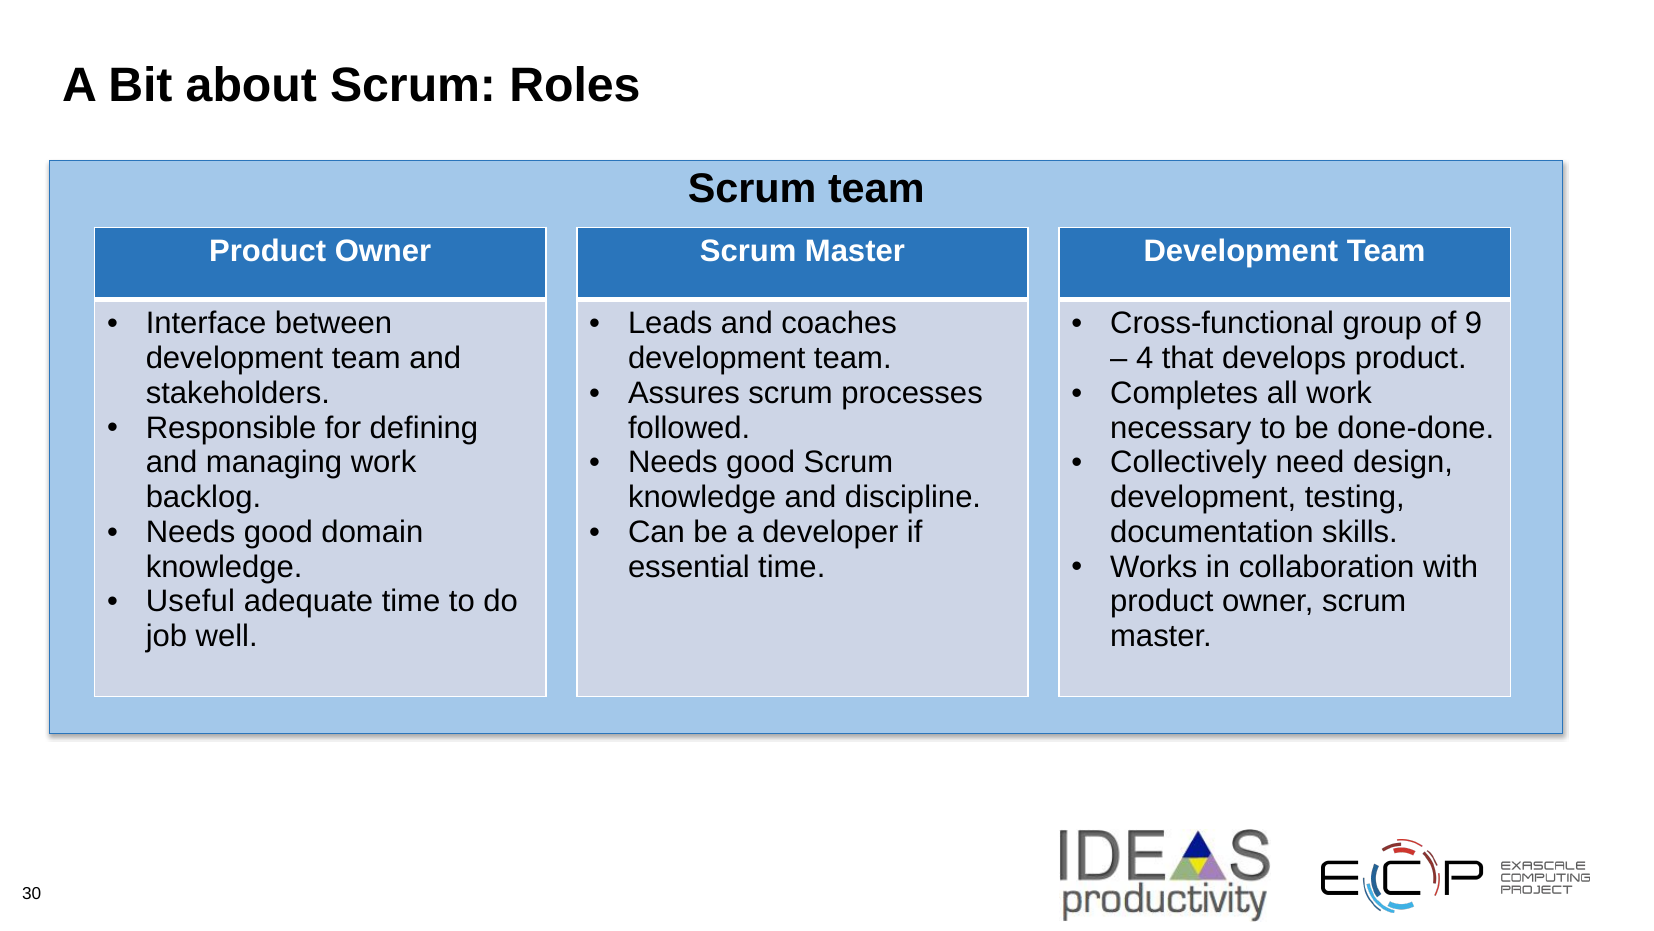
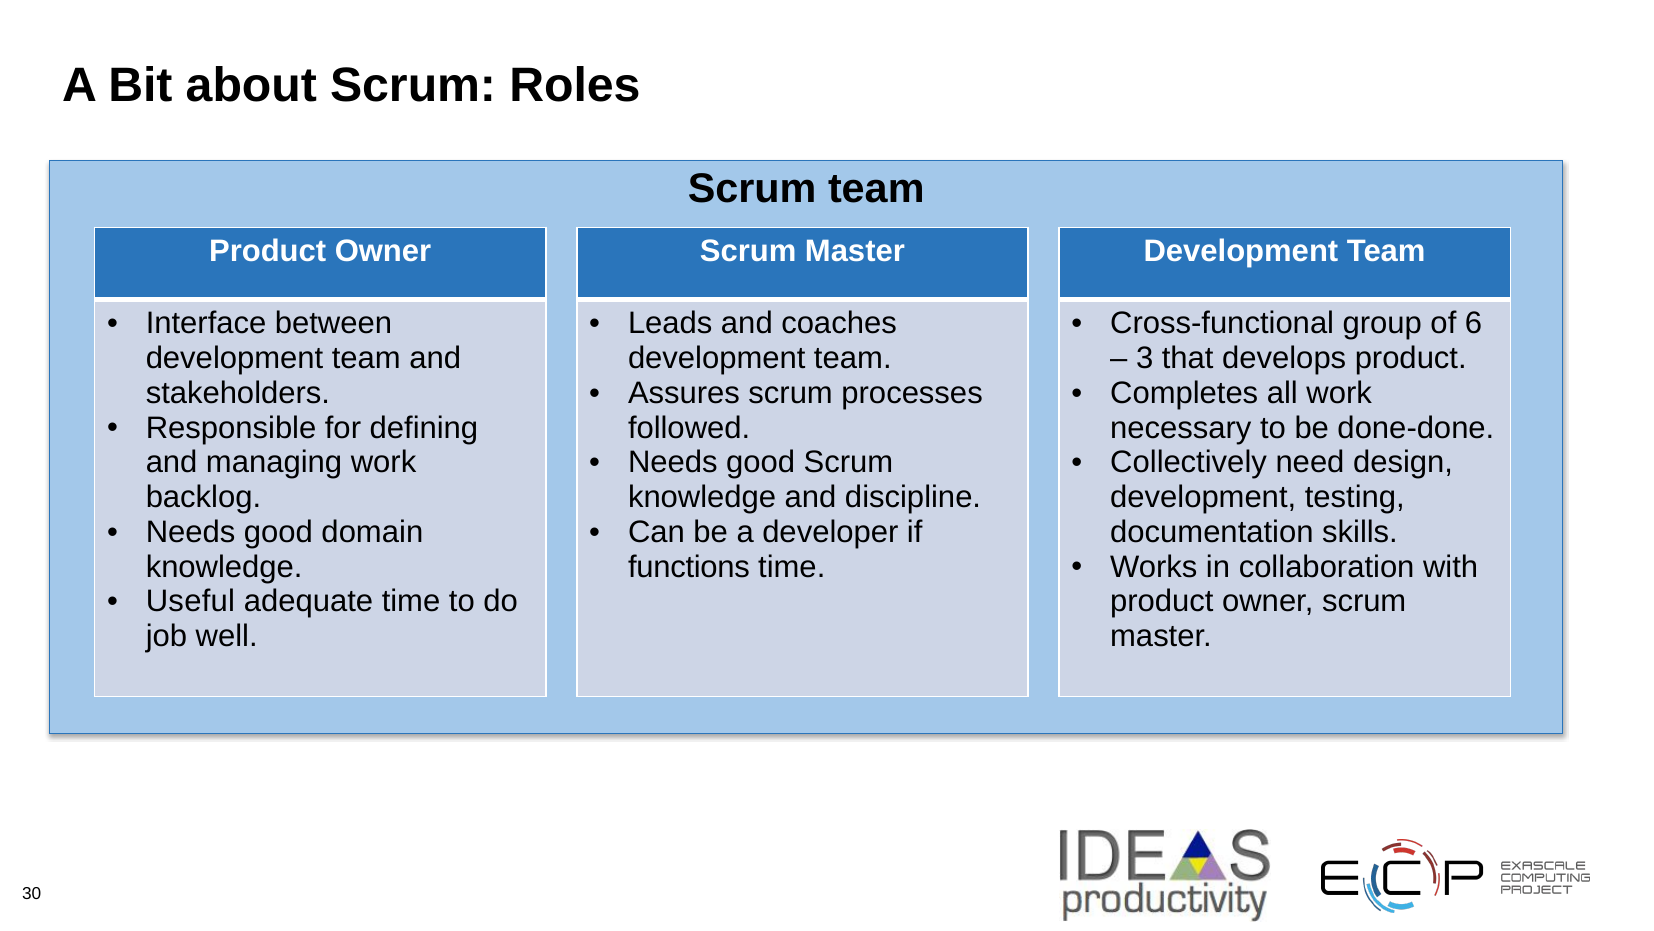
9: 9 -> 6 (1474, 323)
4: 4 -> 3 (1145, 358)
essential: essential -> functions (689, 567)
